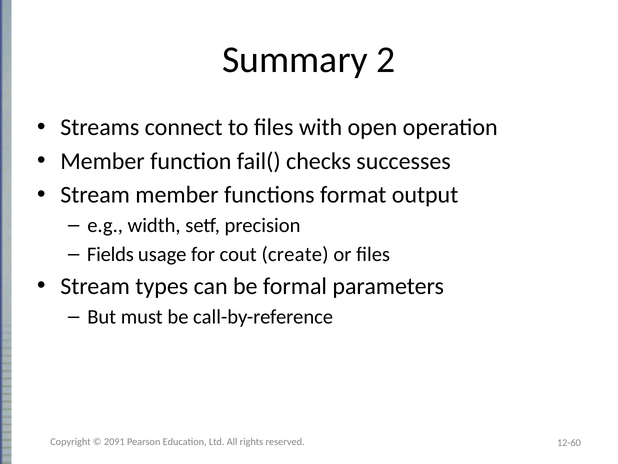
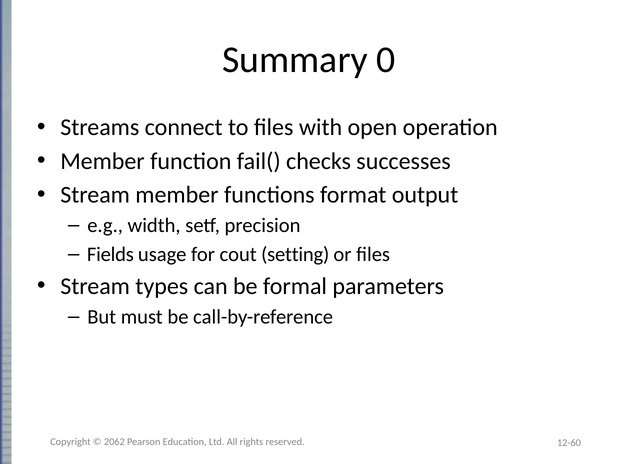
2: 2 -> 0 (386, 60)
create: create -> setting (295, 254)
2091: 2091 -> 2062 (114, 442)
